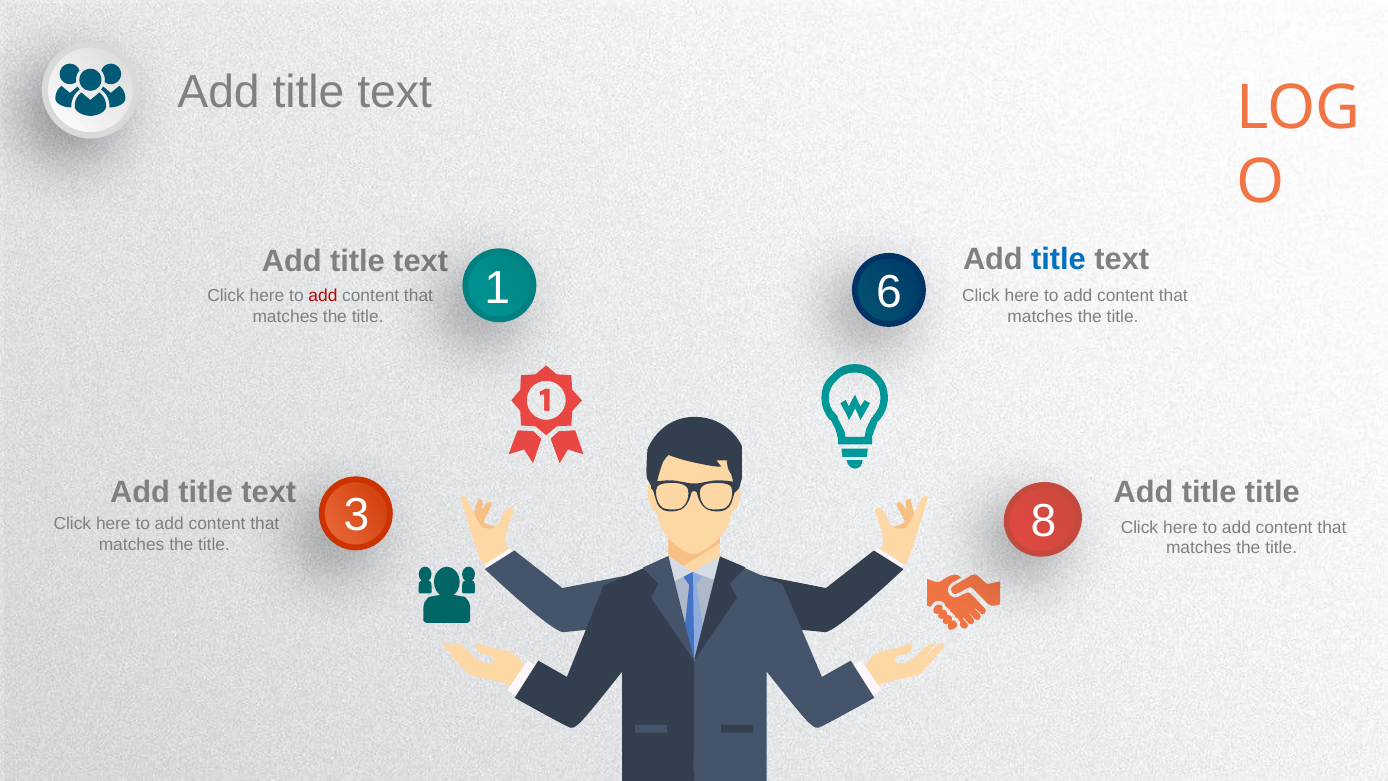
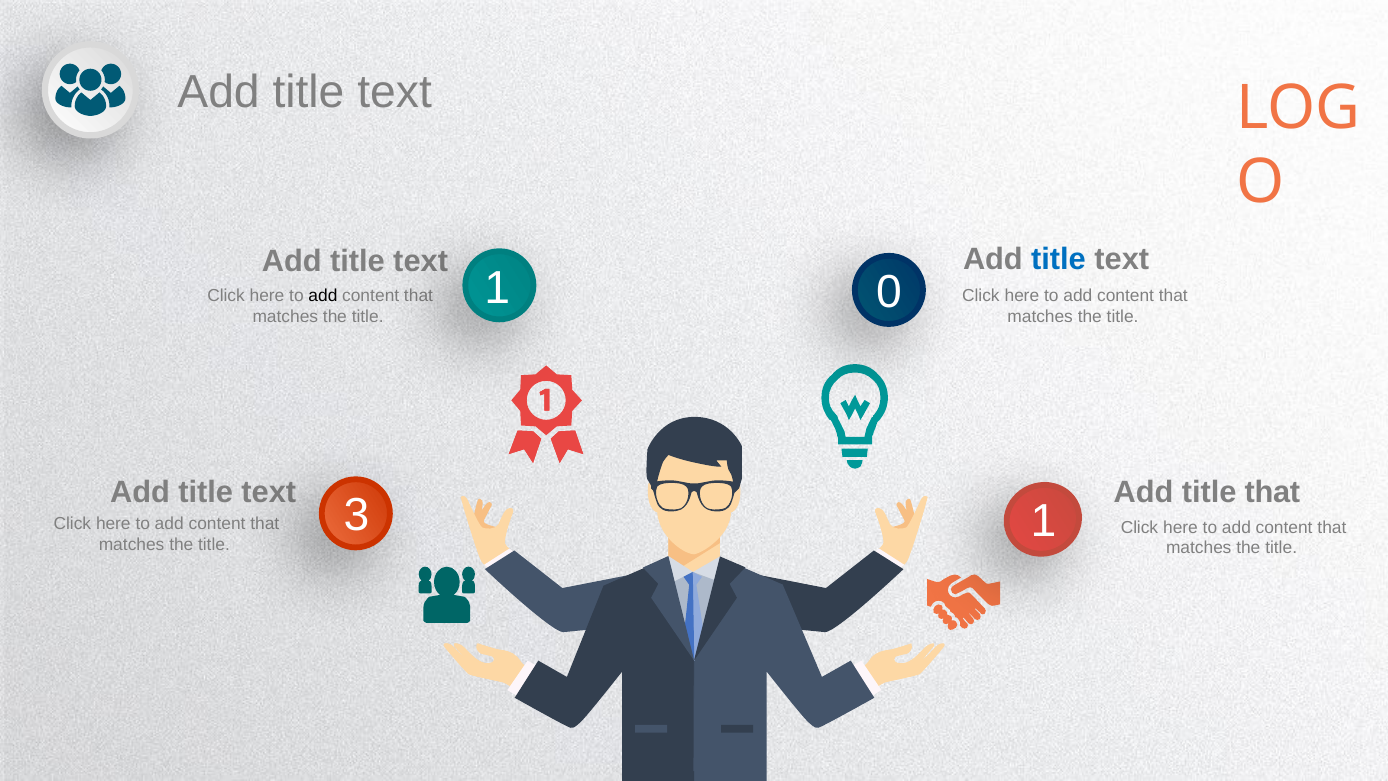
6: 6 -> 0 (889, 292)
add colour: red -> black (323, 296)
title title: title -> that (1272, 492)
3 8: 8 -> 1 (1043, 521)
